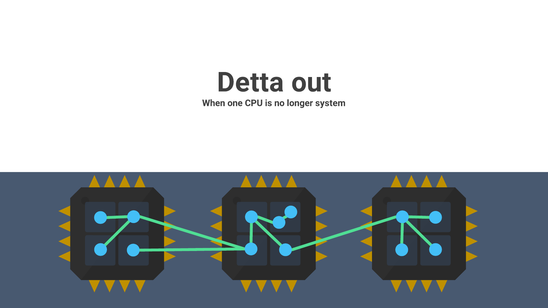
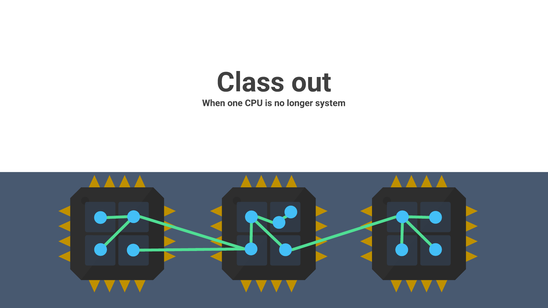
Detta: Detta -> Class (251, 83)
